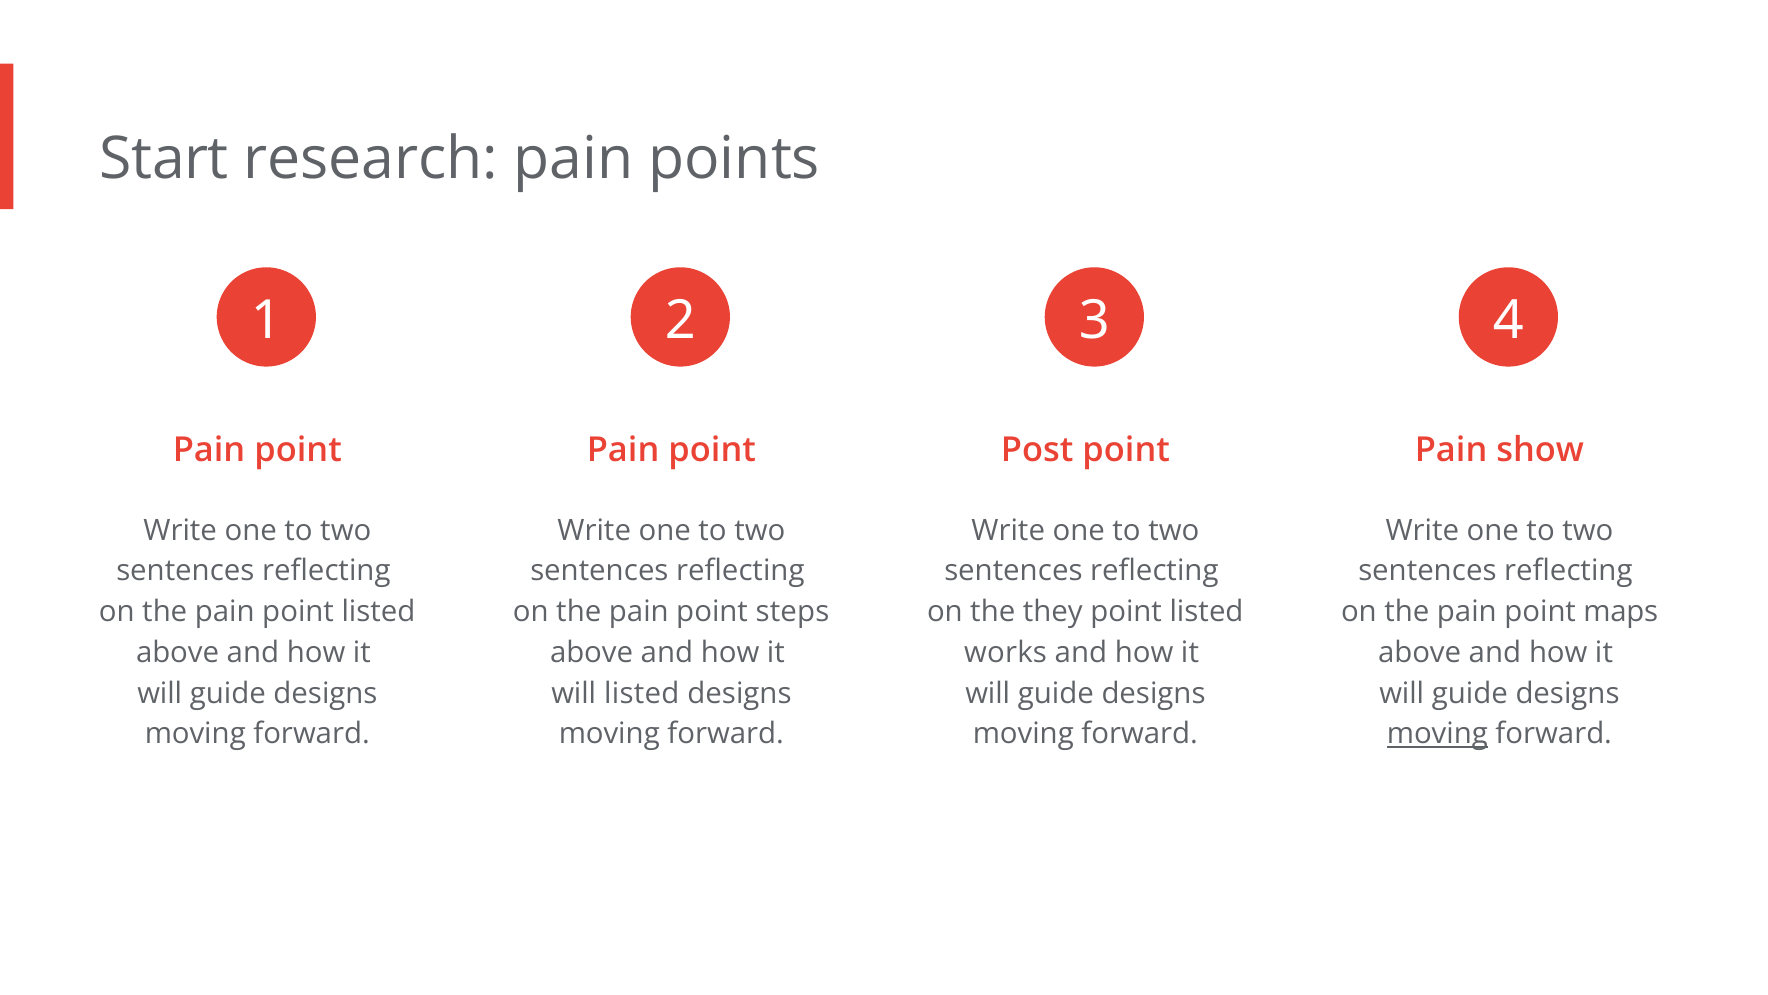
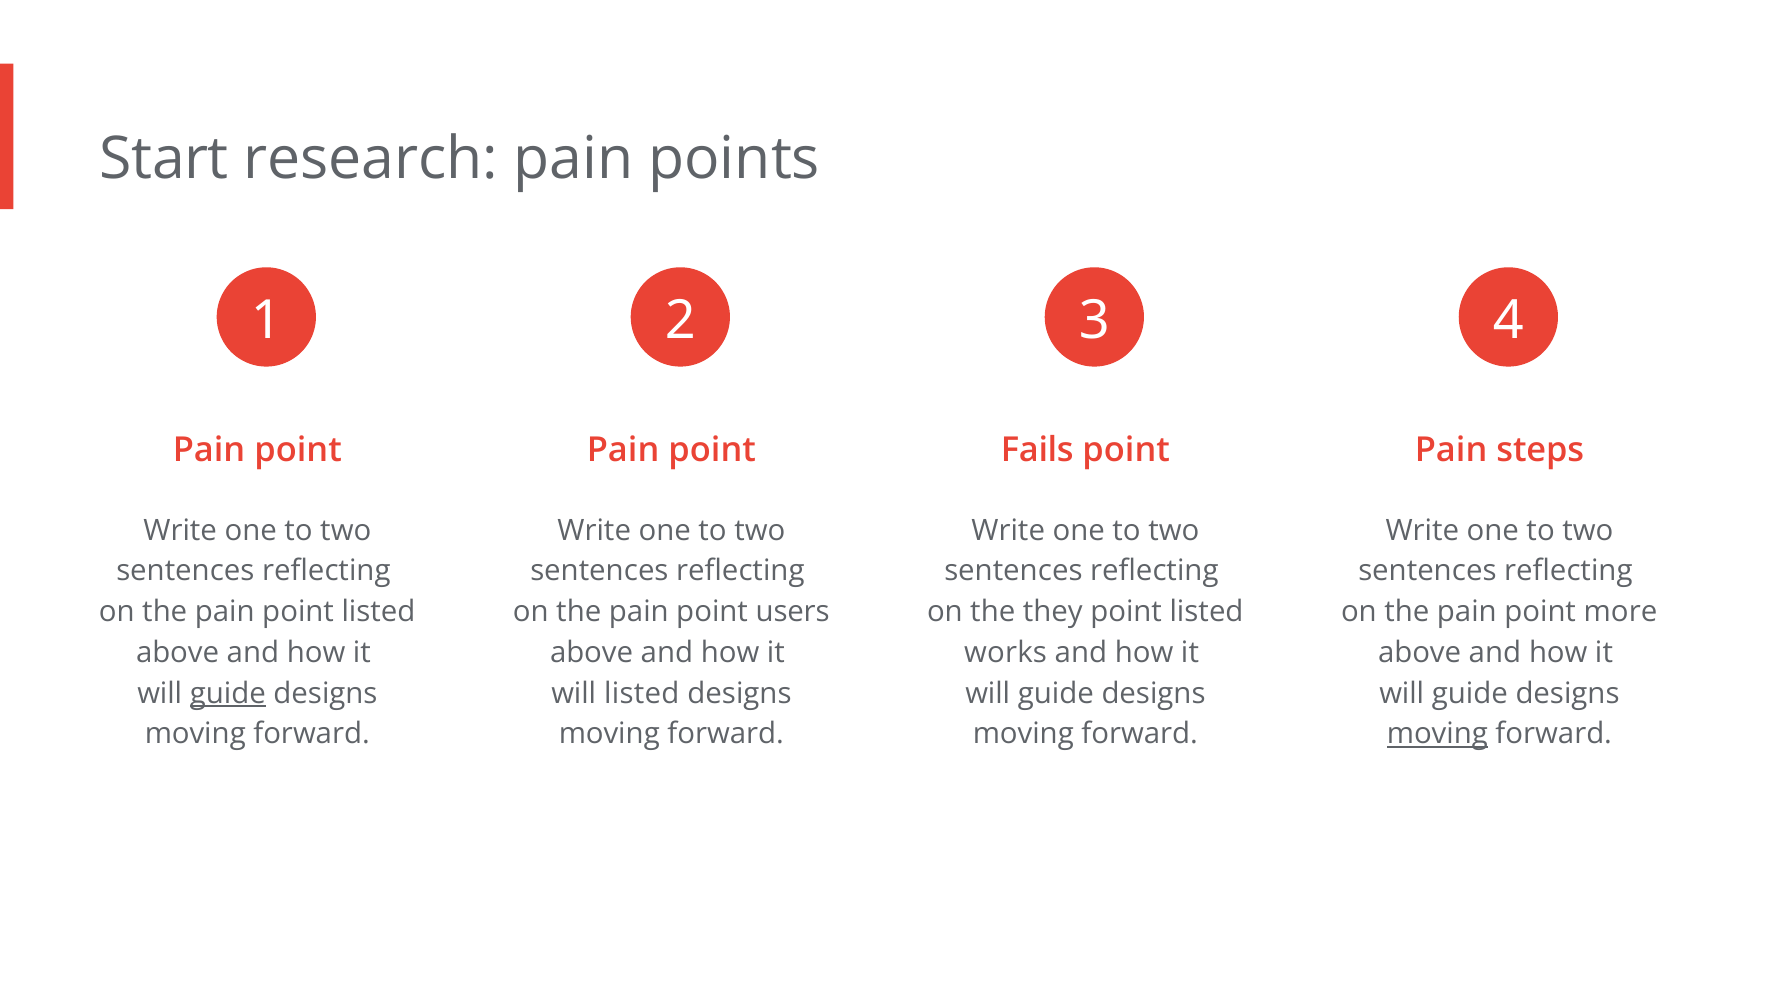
Post: Post -> Fails (1037, 450)
show: show -> steps (1540, 450)
steps: steps -> users (793, 612)
maps: maps -> more (1621, 612)
guide underline: none -> present (228, 693)
